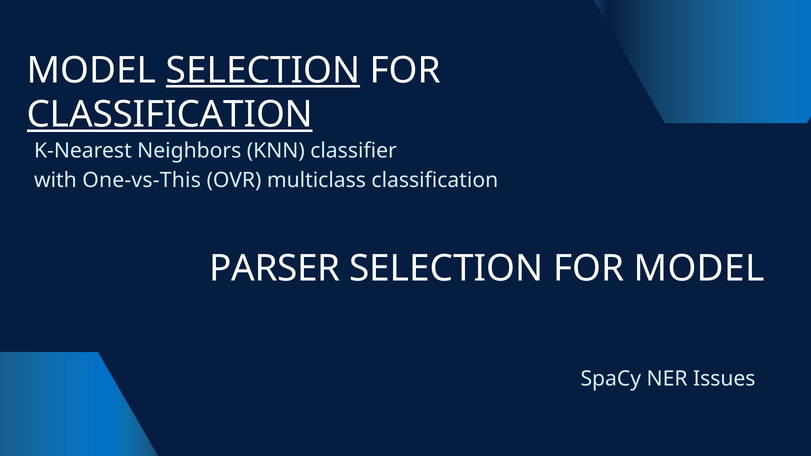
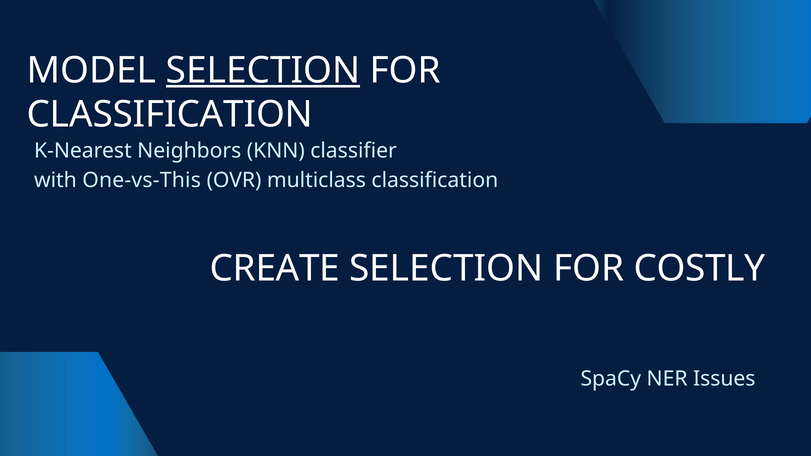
CLASSIFICATION underline: present -> none (170, 115)
PARSER: PARSER -> CREATE (275, 269)
FOR MODEL: MODEL -> COSTLY (700, 269)
